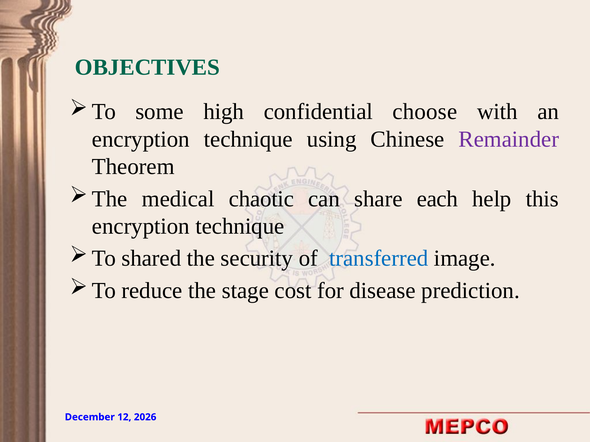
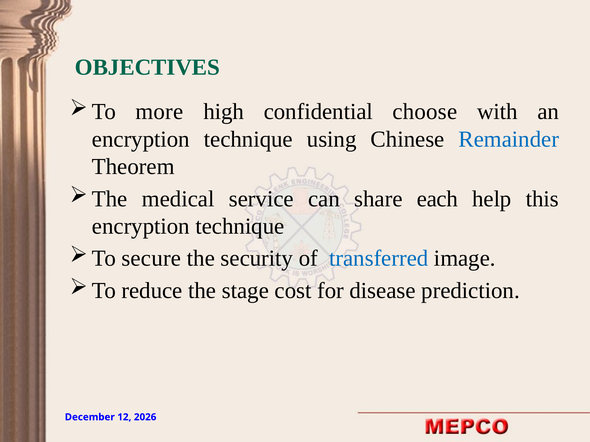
some: some -> more (159, 112)
Remainder colour: purple -> blue (509, 139)
chaotic: chaotic -> service (261, 199)
shared: shared -> secure (151, 259)
